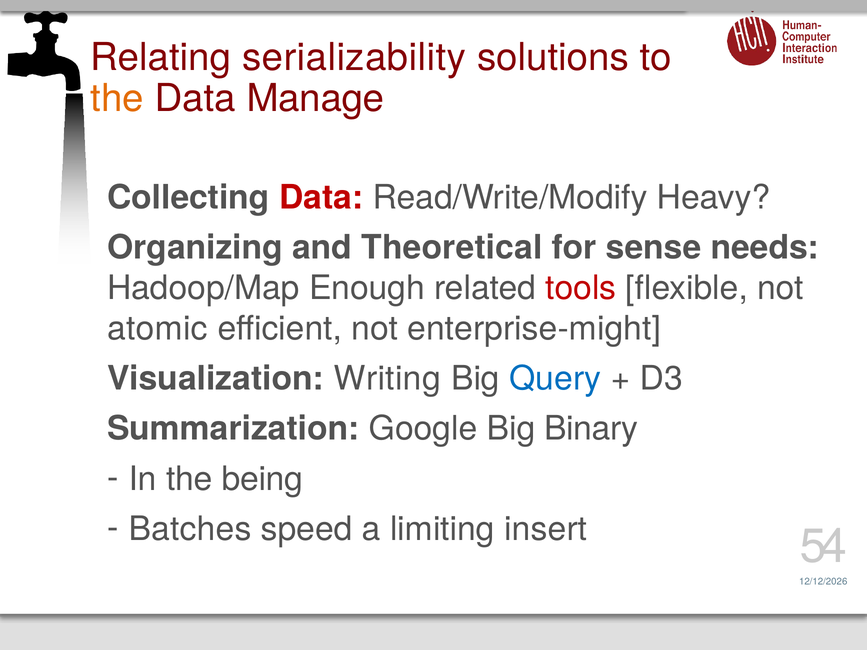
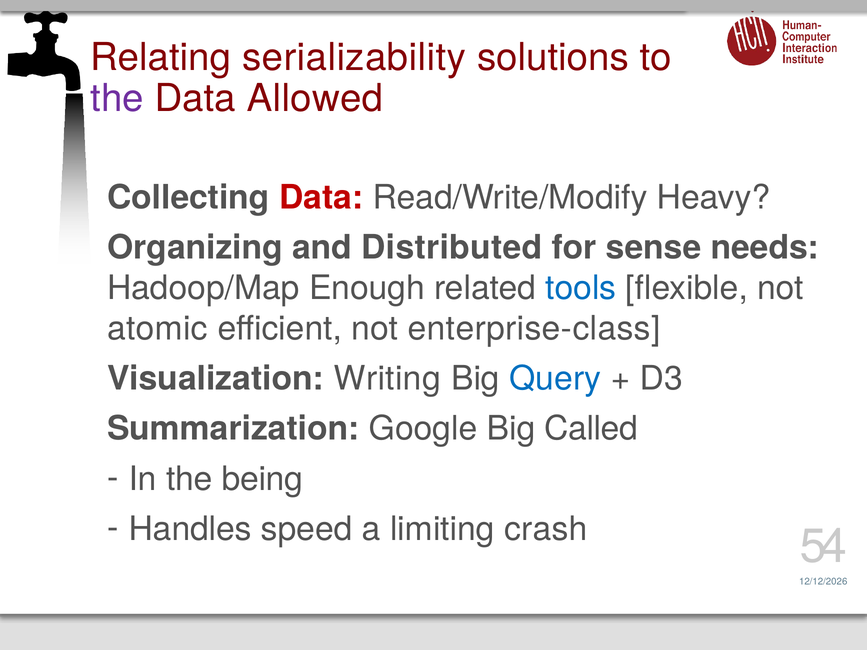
the colour: orange -> purple (117, 98)
Manage: Manage -> Allowed (315, 98)
Theoretical: Theoretical -> Distributed (452, 248)
tools colour: red -> blue (581, 288)
enterprise-might: enterprise-might -> enterprise-class (534, 329)
Binary: Binary -> Called (591, 429)
Batches: Batches -> Handles (190, 529)
insert: insert -> crash (546, 529)
